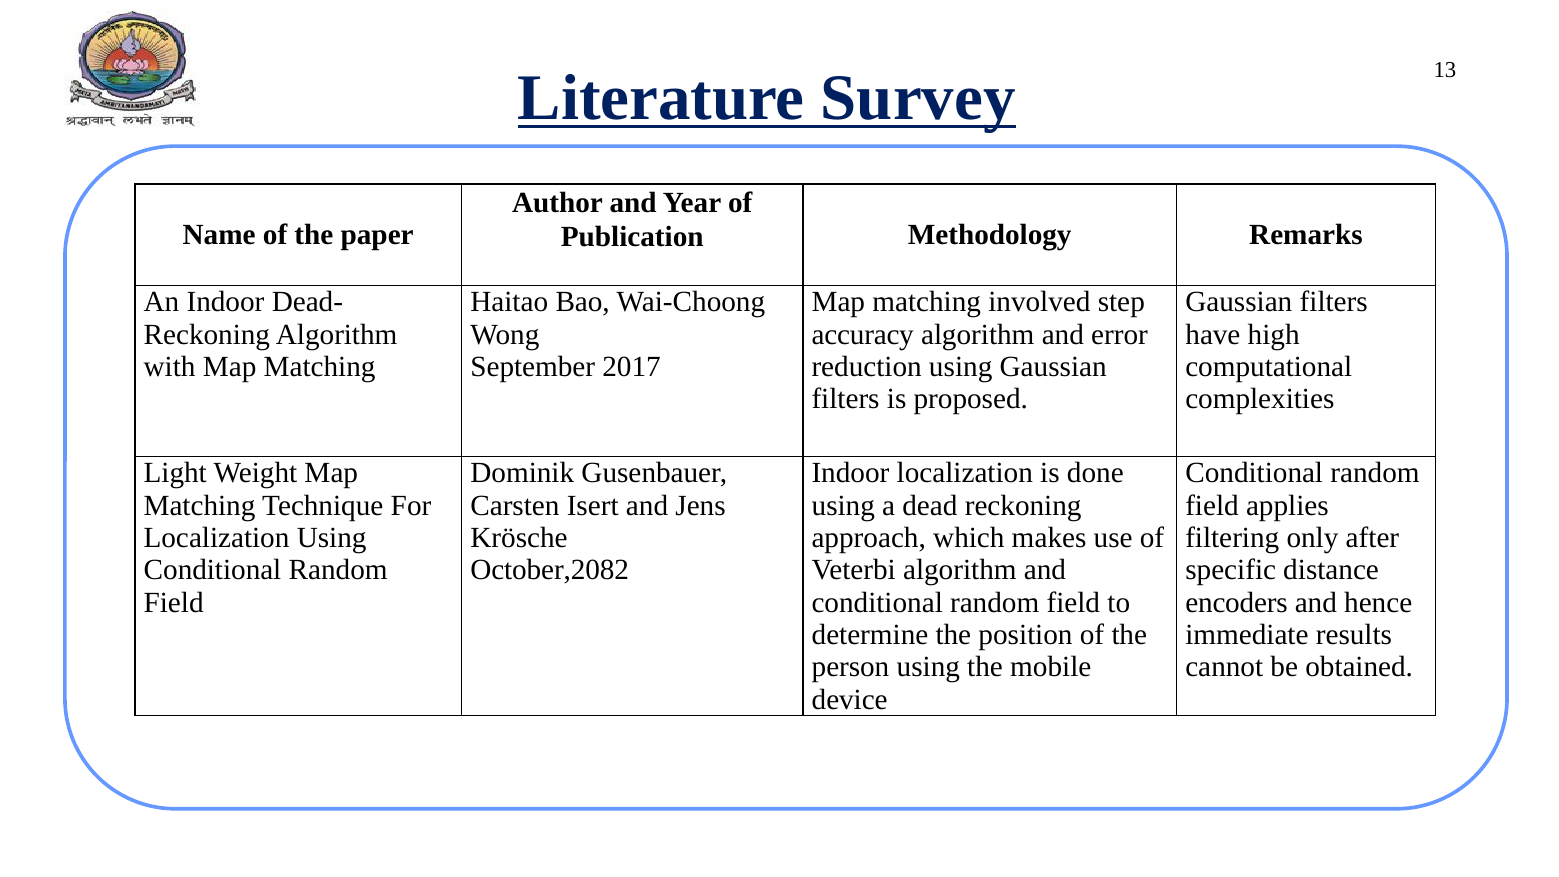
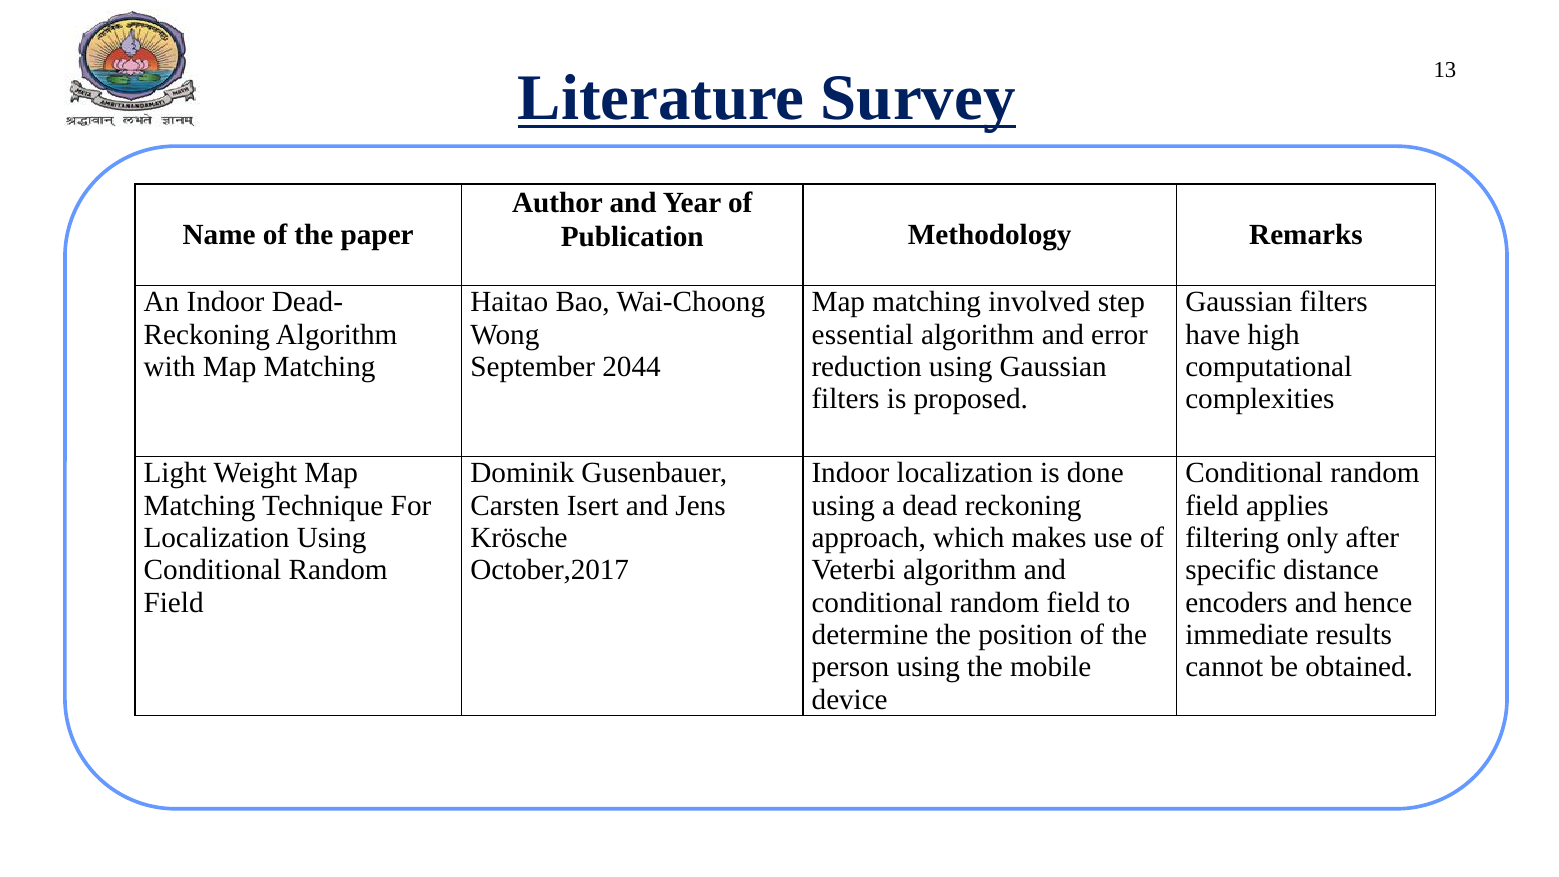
accuracy: accuracy -> essential (863, 334)
2017: 2017 -> 2044 (632, 367)
October,2082: October,2082 -> October,2017 (550, 570)
